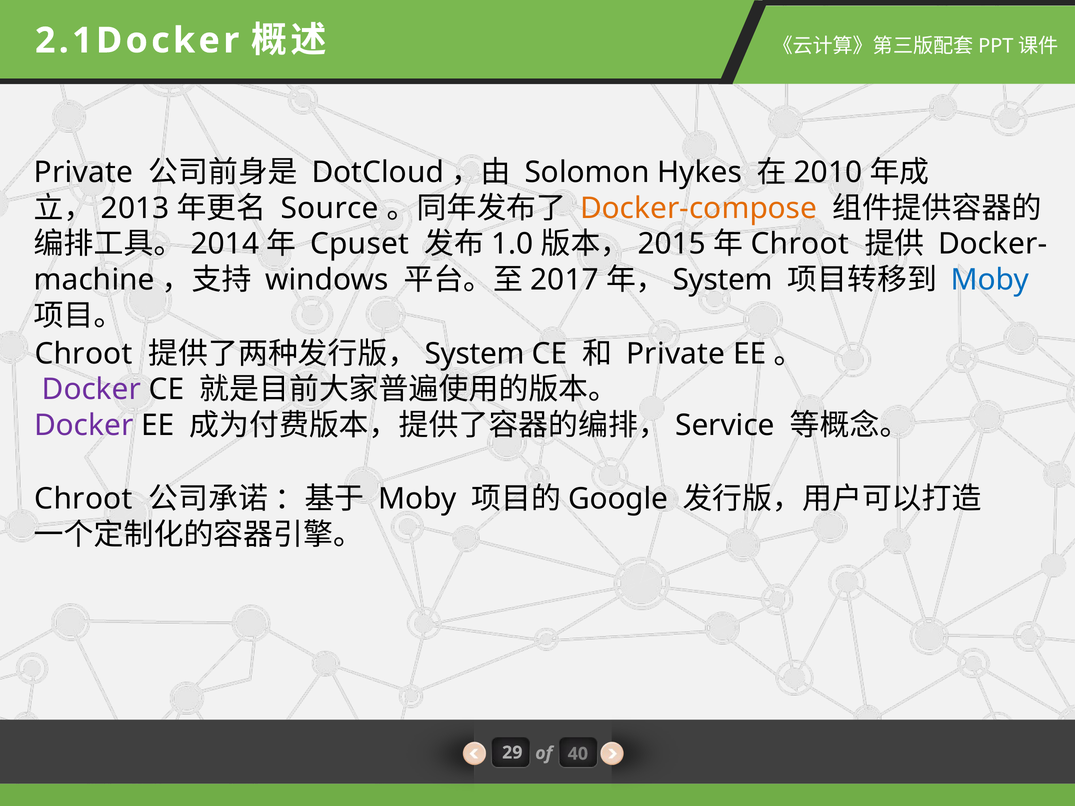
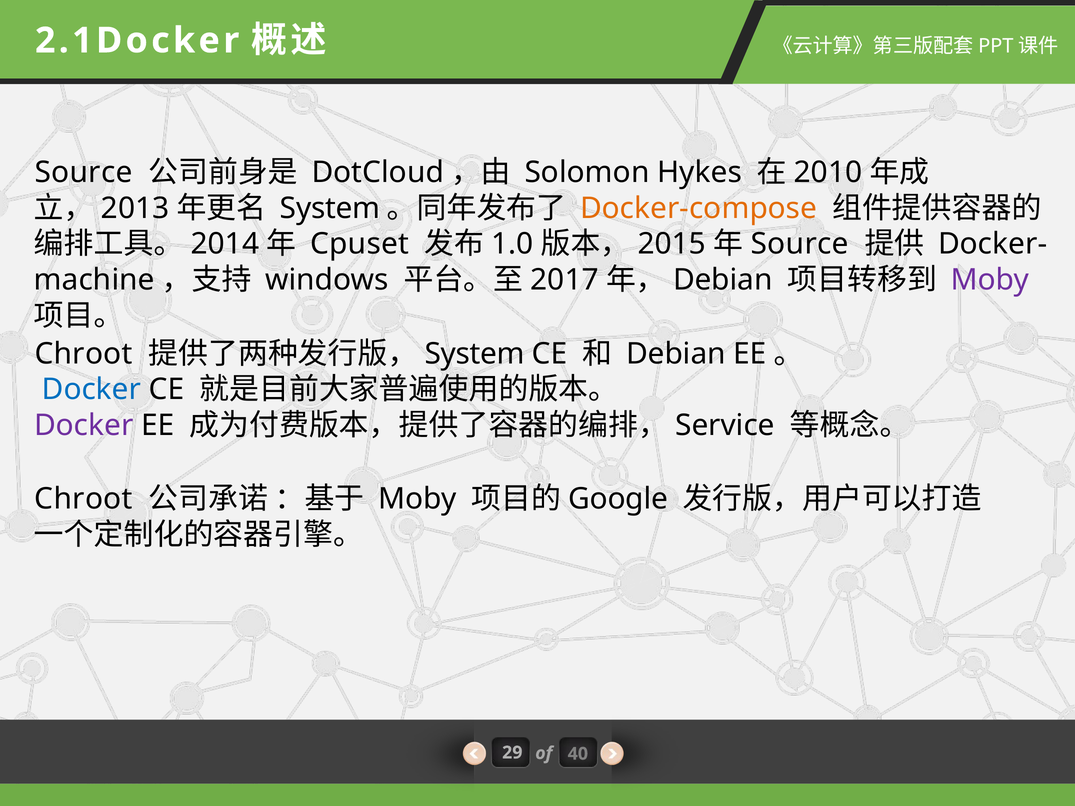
Private: Private -> Source (84, 172)
Source: Source -> System (330, 208)
Chroot: Chroot -> Source (800, 244)
System: System -> Debian (723, 280)
Moby colour: blue -> purple (990, 280)
Private: Private -> Debian (676, 354)
Docker colour: purple -> blue (91, 390)
